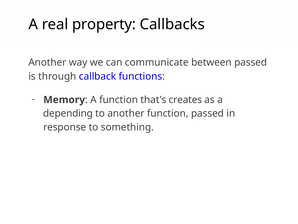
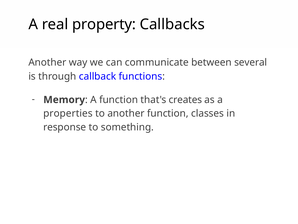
between passed: passed -> several (251, 62)
depending: depending -> properties (68, 113)
function passed: passed -> classes (207, 113)
